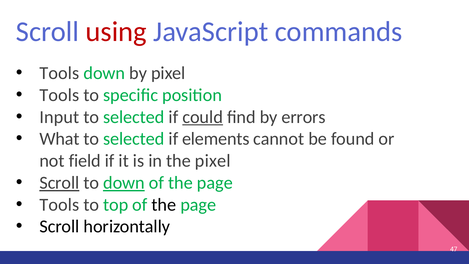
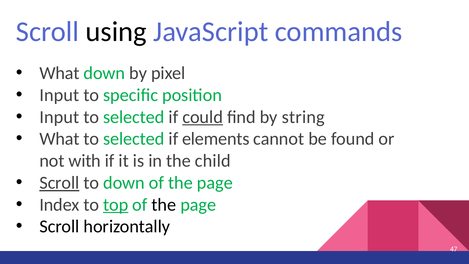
using colour: red -> black (116, 32)
Tools: Tools -> What (59, 73)
Tools: Tools -> Input (59, 95)
errors: errors -> string (303, 117)
field: field -> with (85, 161)
the pixel: pixel -> child (213, 161)
down underline: present -> none (124, 183)
Tools: Tools -> Index (59, 205)
top underline: none -> present (116, 205)
